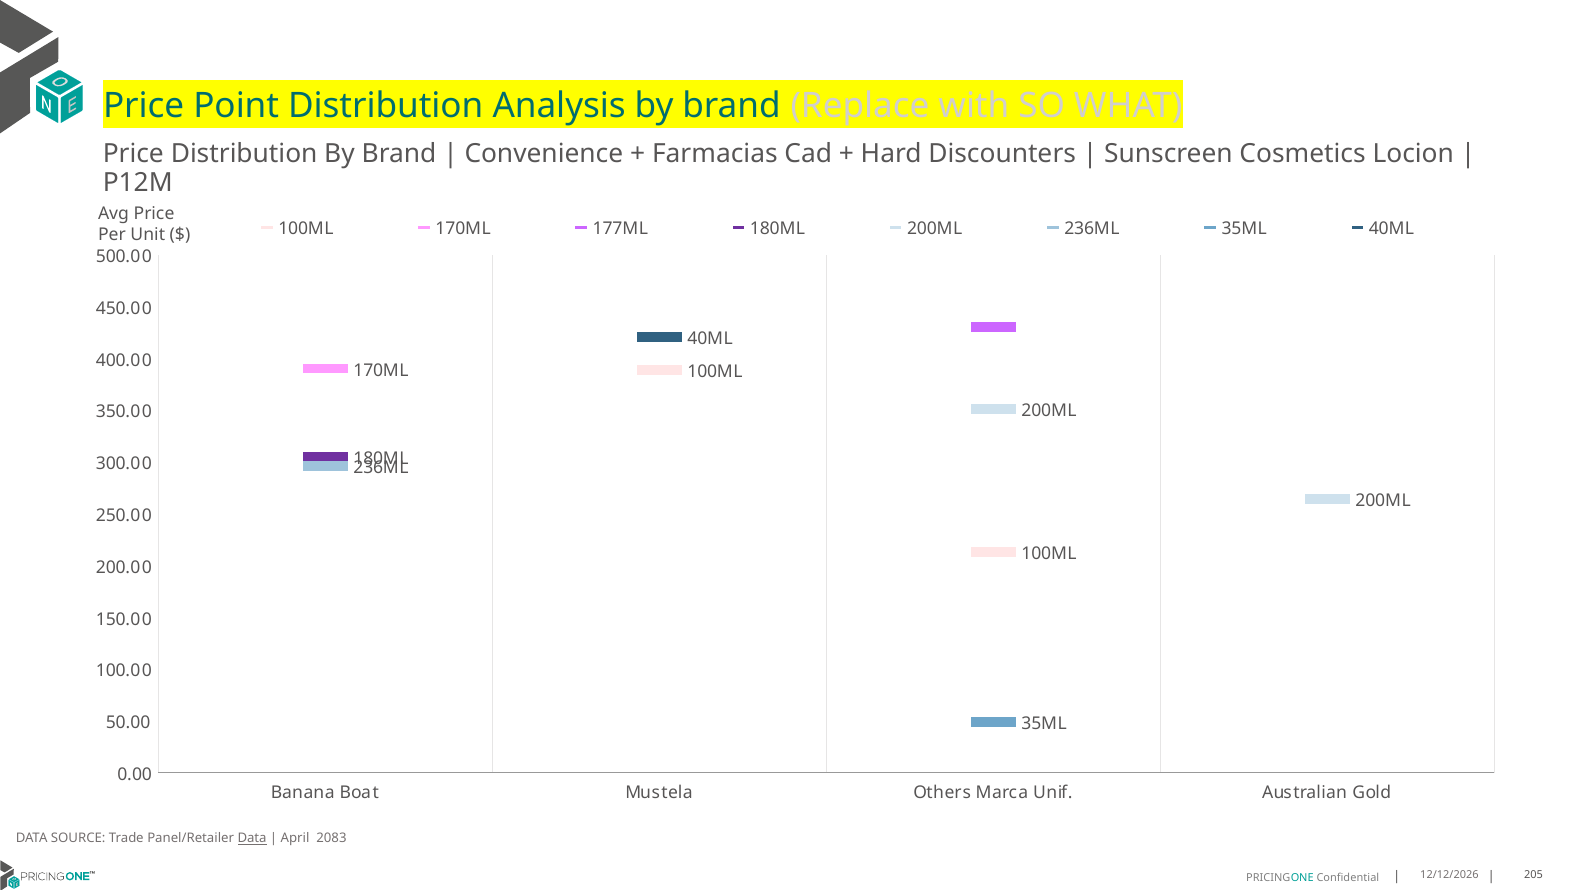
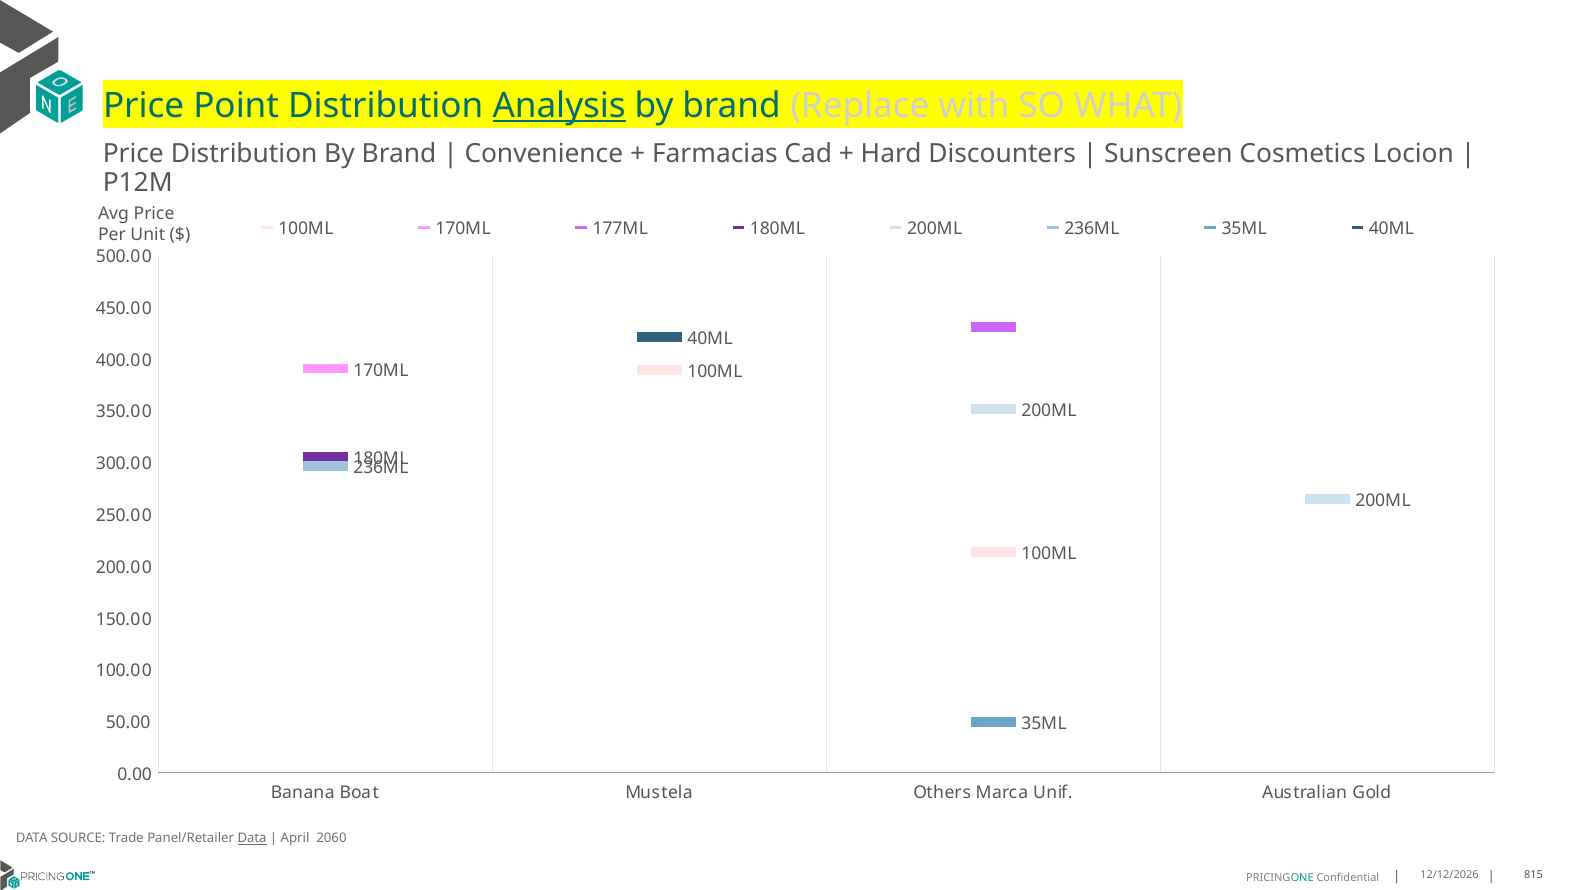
Analysis underline: none -> present (559, 106)
2083: 2083 -> 2060 (331, 838)
205: 205 -> 815 (1534, 875)
